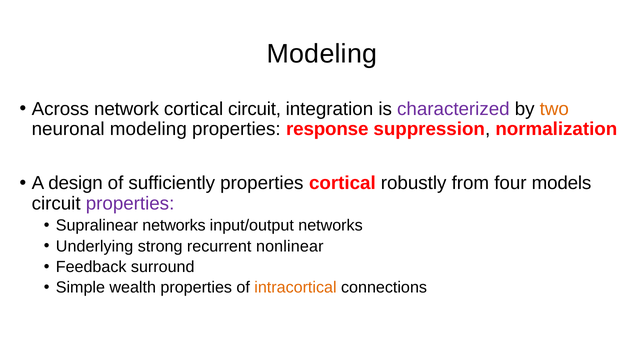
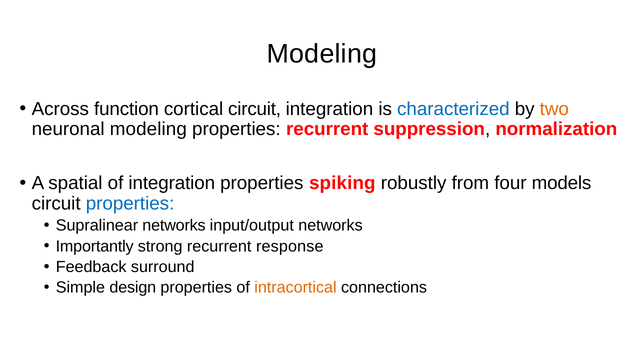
network: network -> function (126, 109)
characterized colour: purple -> blue (453, 109)
properties response: response -> recurrent (327, 129)
design: design -> spatial (75, 183)
of sufficiently: sufficiently -> integration (172, 183)
properties cortical: cortical -> spiking (342, 183)
properties colour: purple -> blue (130, 203)
Underlying: Underlying -> Importantly (95, 246)
nonlinear: nonlinear -> response (290, 246)
wealth: wealth -> design (133, 288)
